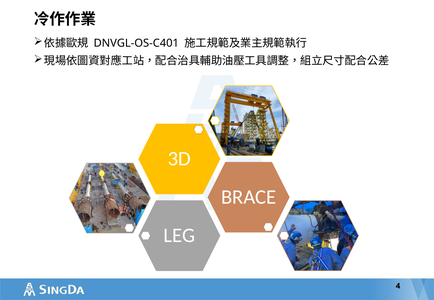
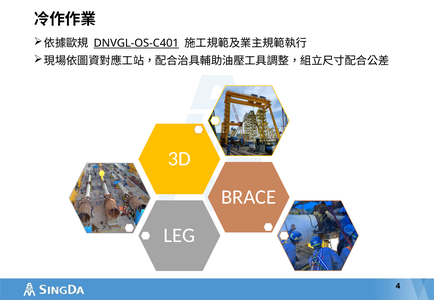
DNVGL-OS-C401 underline: none -> present (136, 43)
